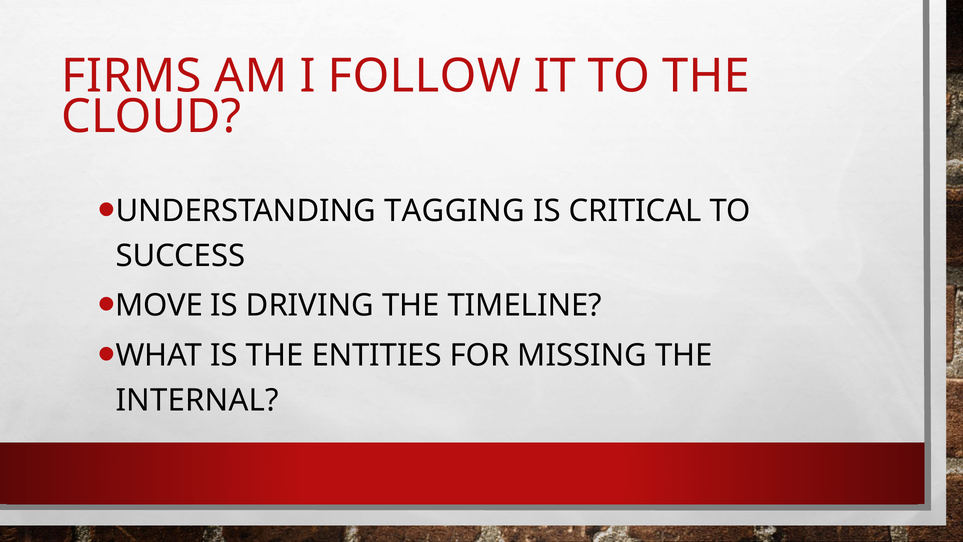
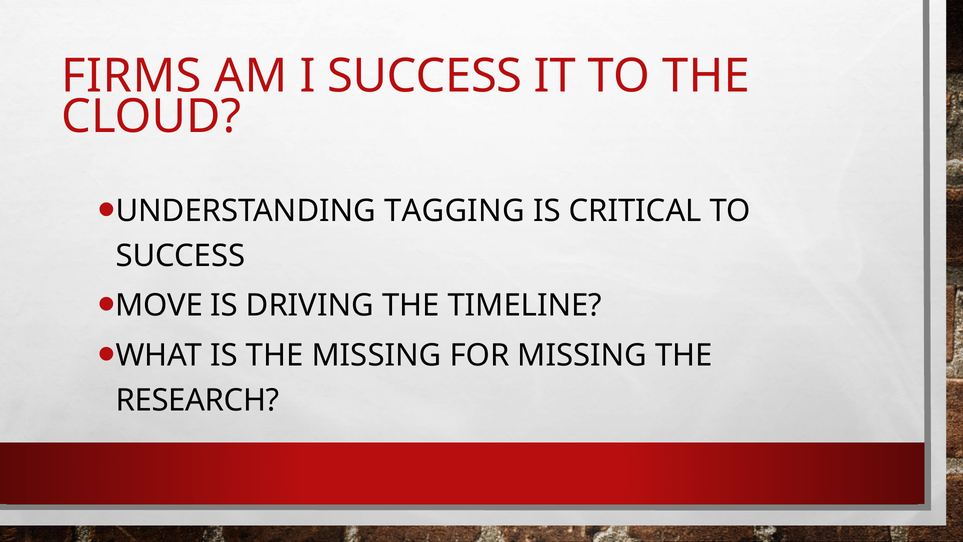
I FOLLOW: FOLLOW -> SUCCESS (425, 76)
THE ENTITIES: ENTITIES -> MISSING (377, 355)
INTERNAL: INTERNAL -> RESEARCH (198, 400)
